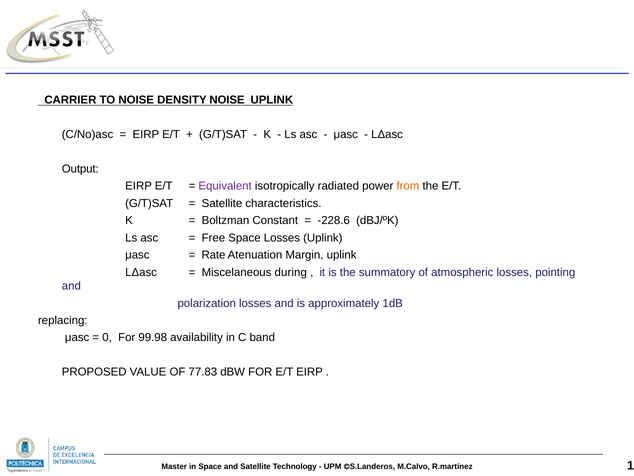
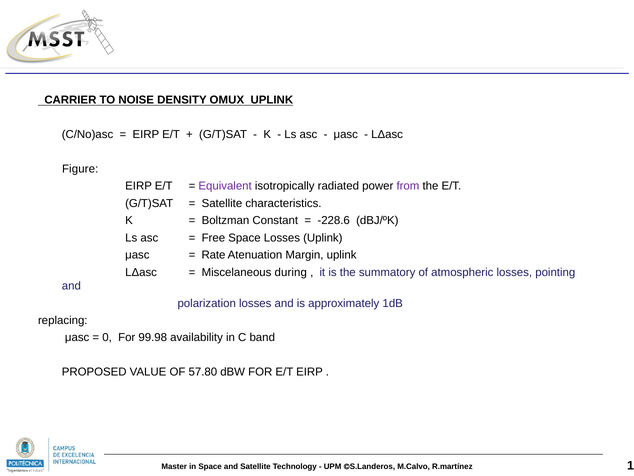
DENSITY NOISE: NOISE -> OMUX (227, 100)
Output: Output -> Figure (80, 169)
from colour: orange -> purple (408, 186)
77.83: 77.83 -> 57.80 (203, 372)
